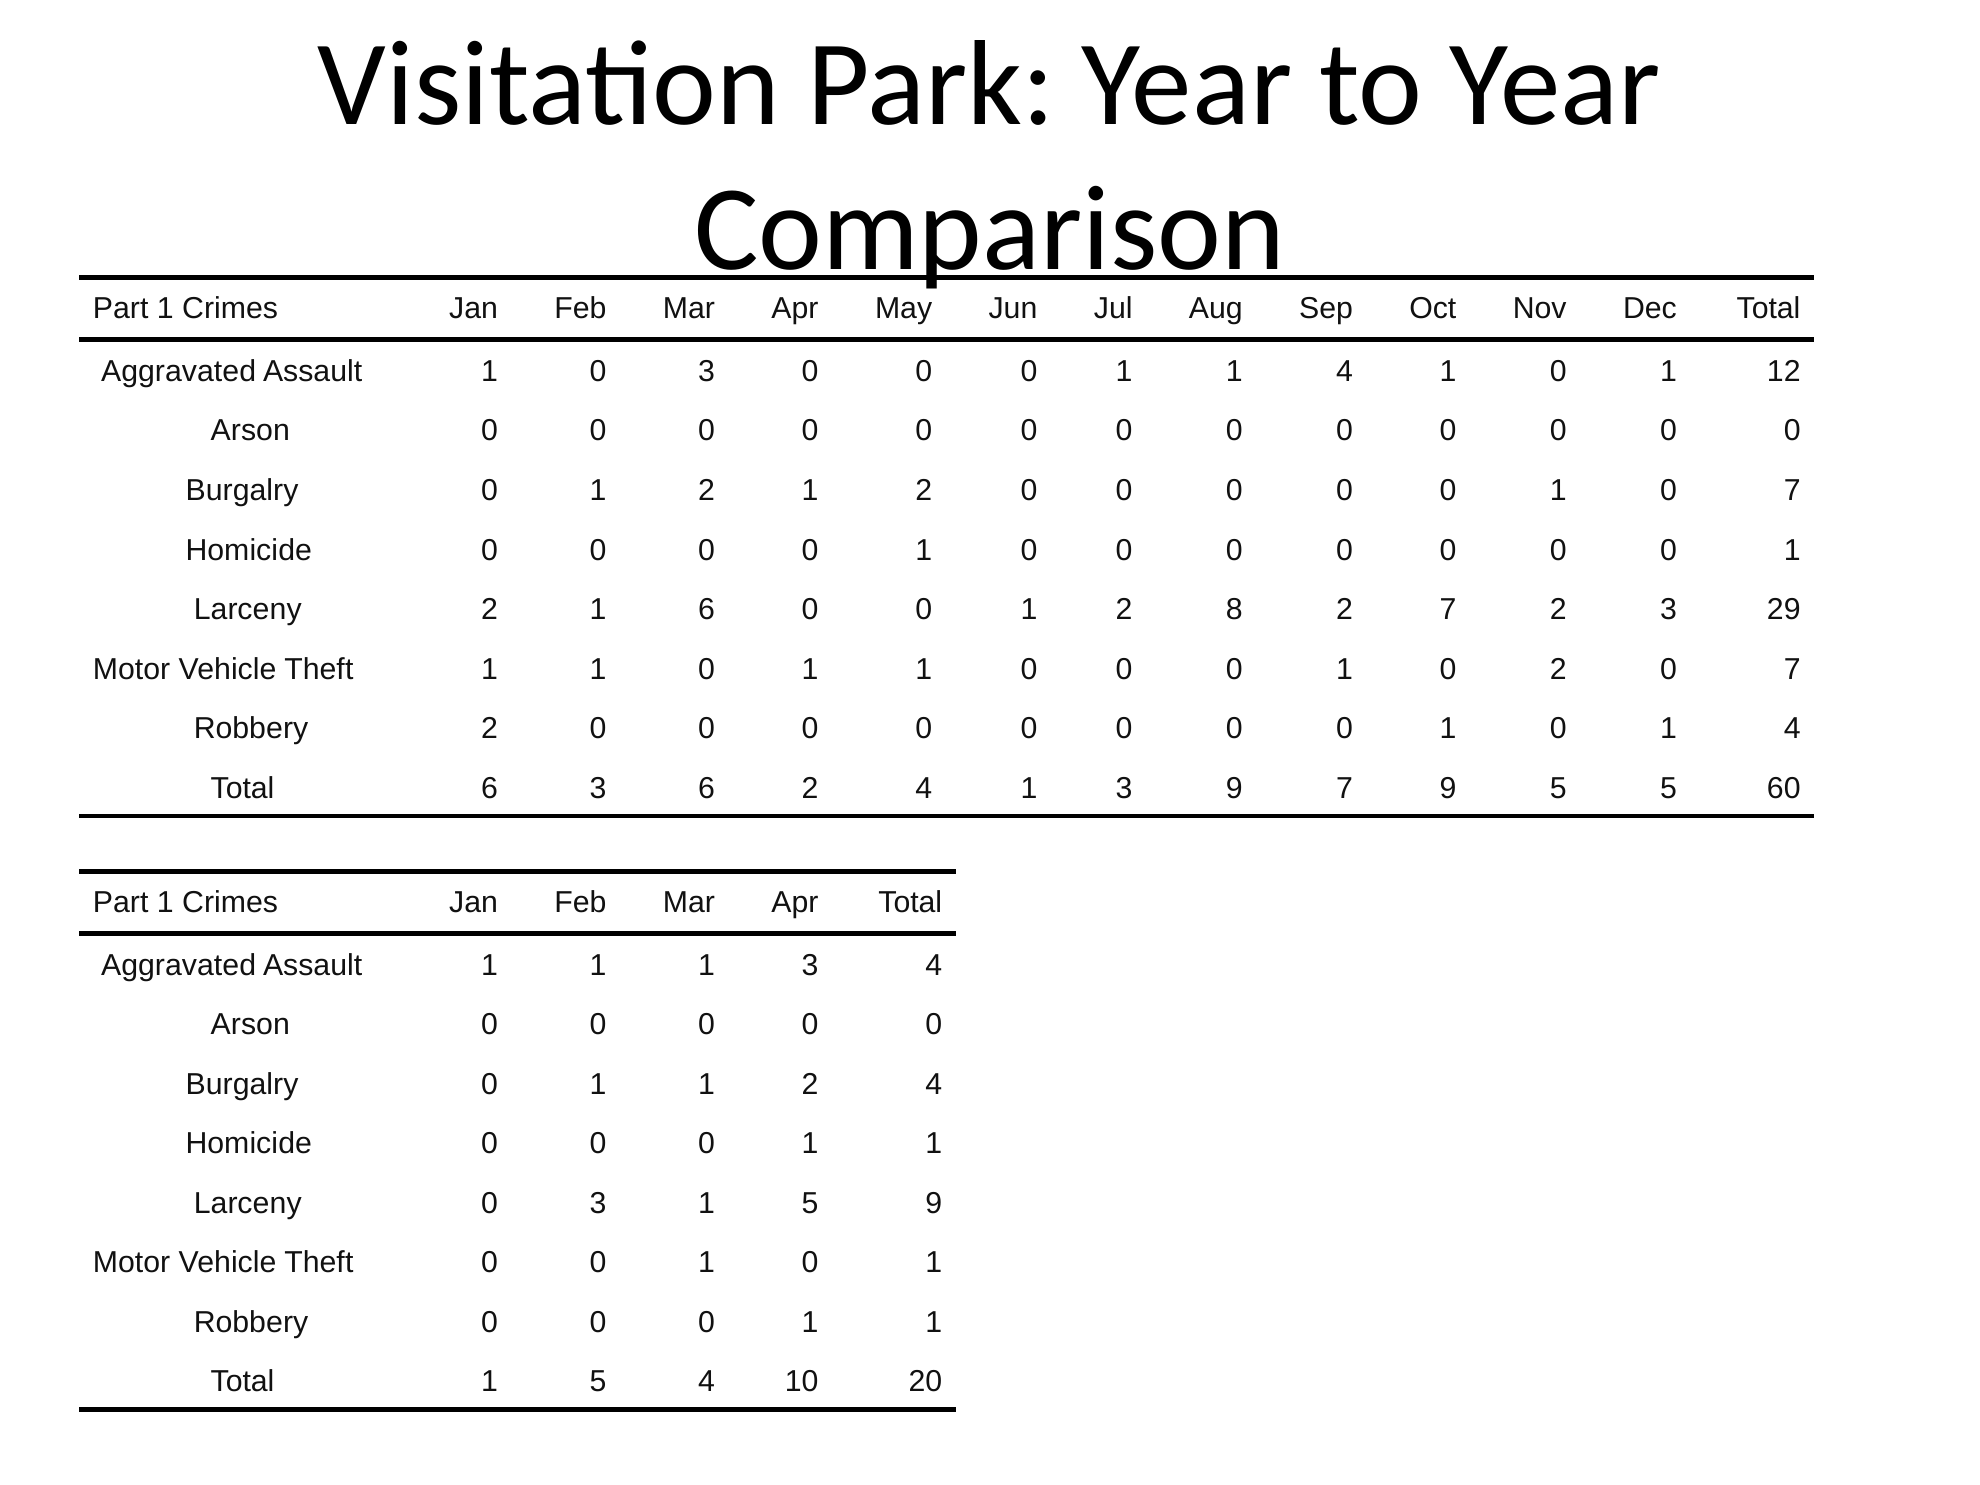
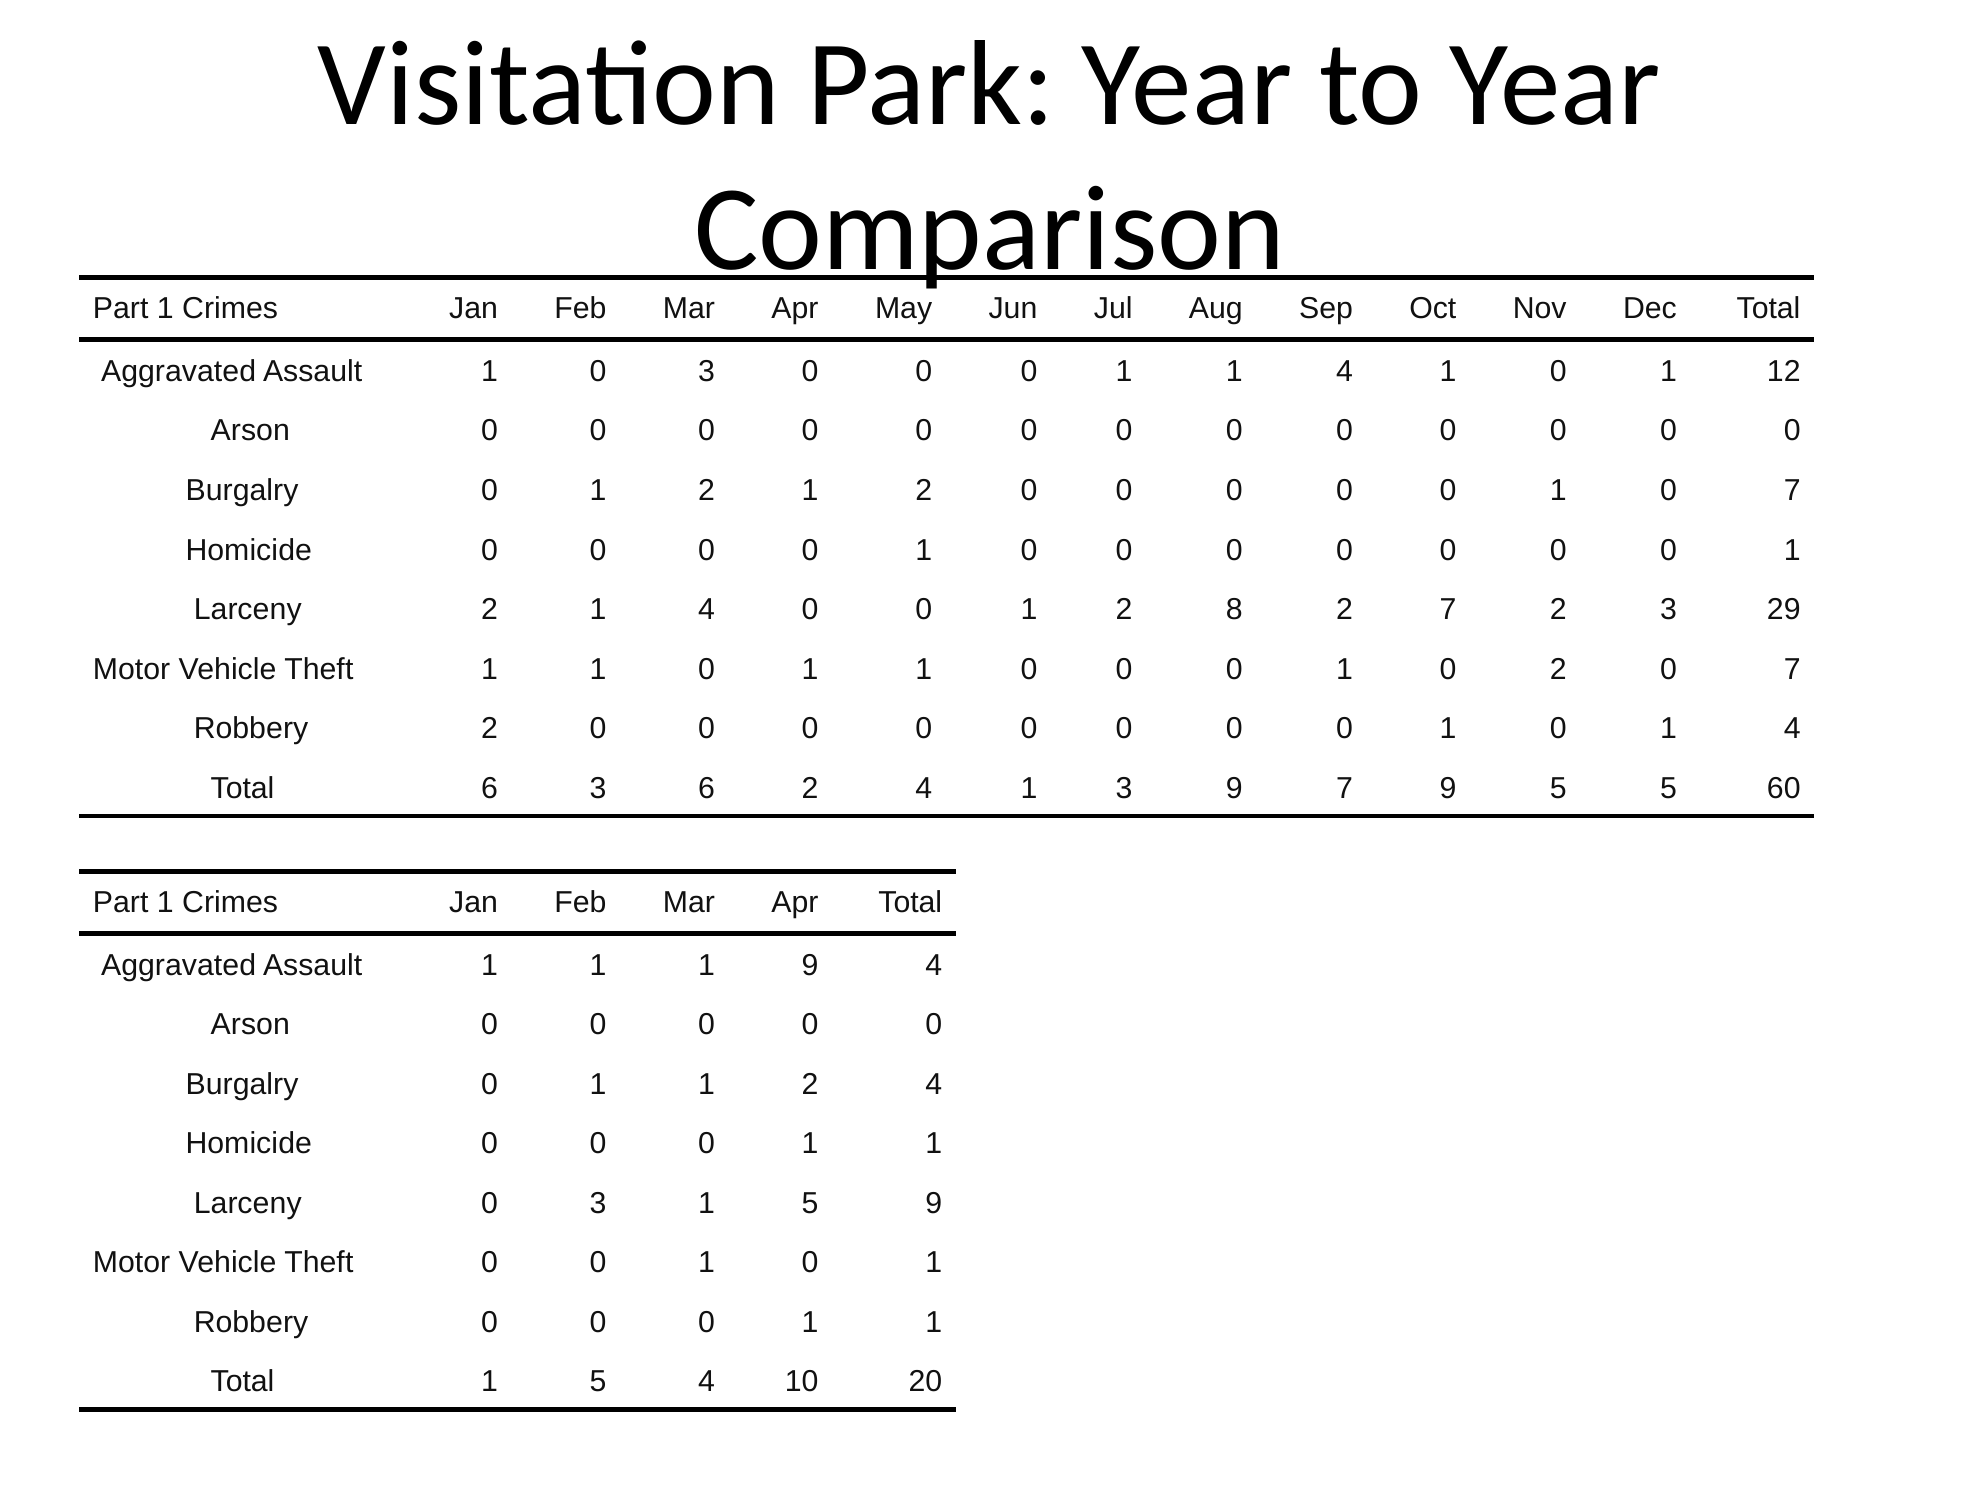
2 1 6: 6 -> 4 (707, 610)
1 1 3: 3 -> 9 (810, 965)
